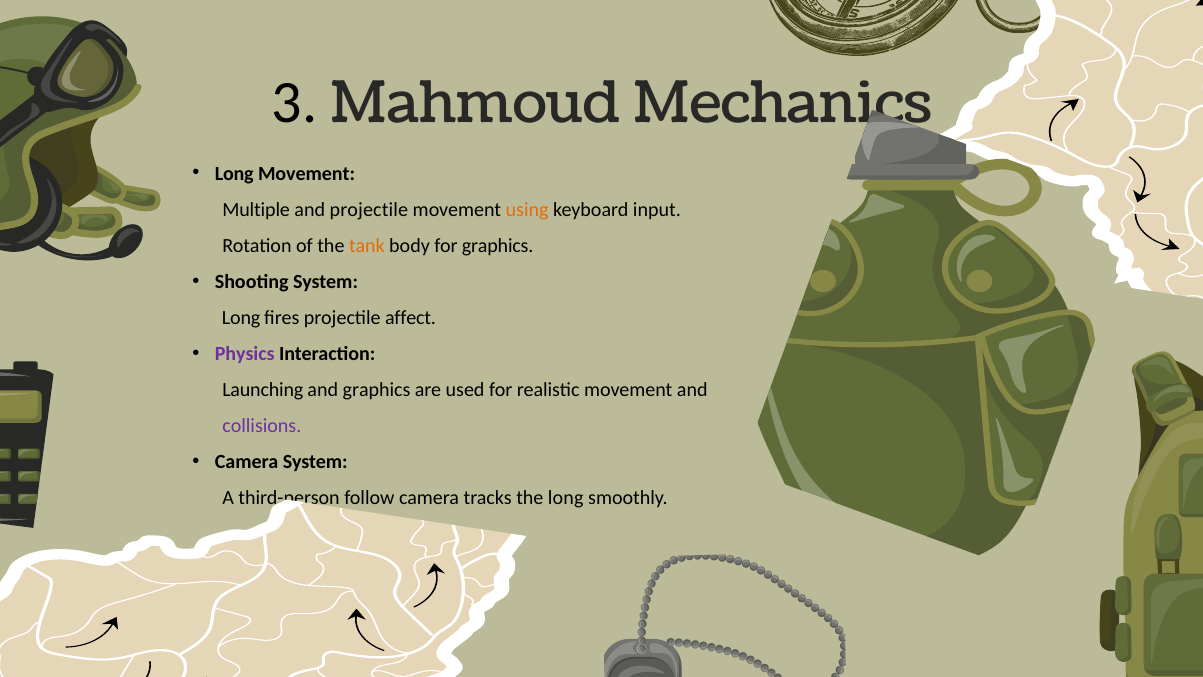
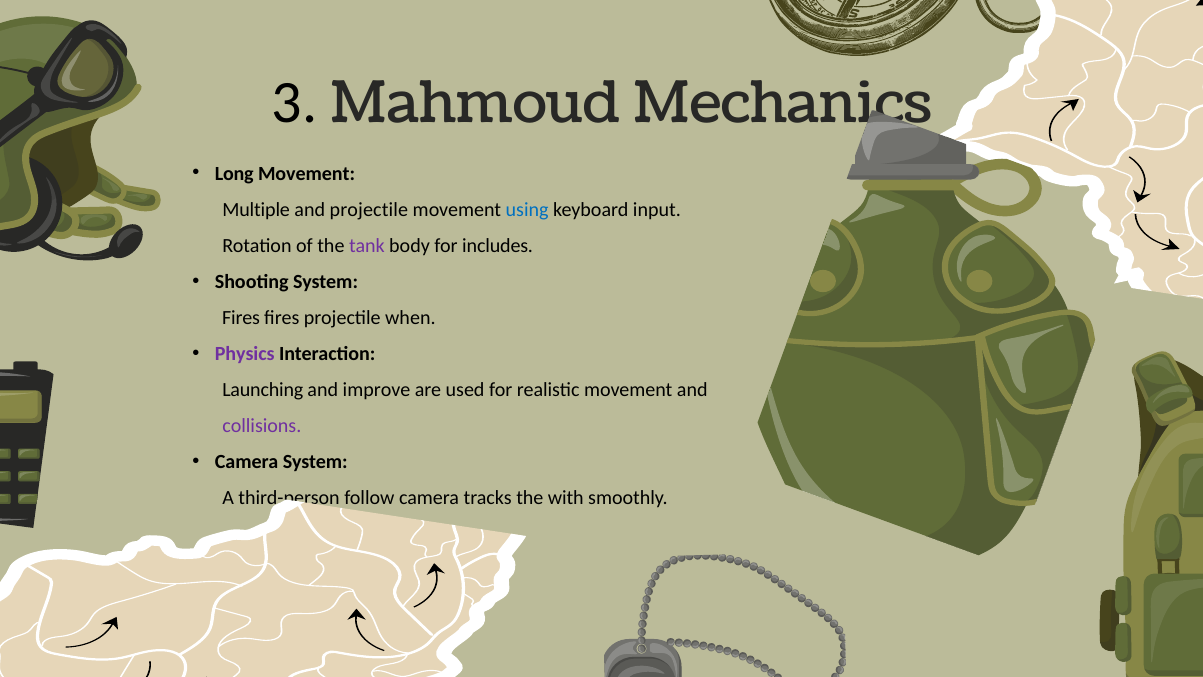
using colour: orange -> blue (527, 209)
tank colour: orange -> purple (367, 246)
for graphics: graphics -> includes (498, 246)
Long: Long -> Fires (241, 318)
affect: affect -> when (410, 318)
and graphics: graphics -> improve (377, 390)
long: long -> with (566, 498)
